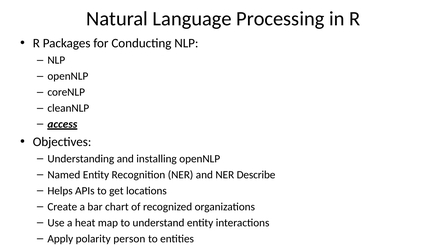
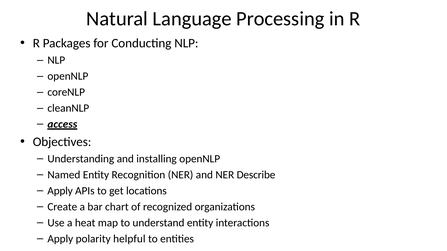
Helps: Helps -> Apply (60, 191)
person: person -> helpful (129, 239)
